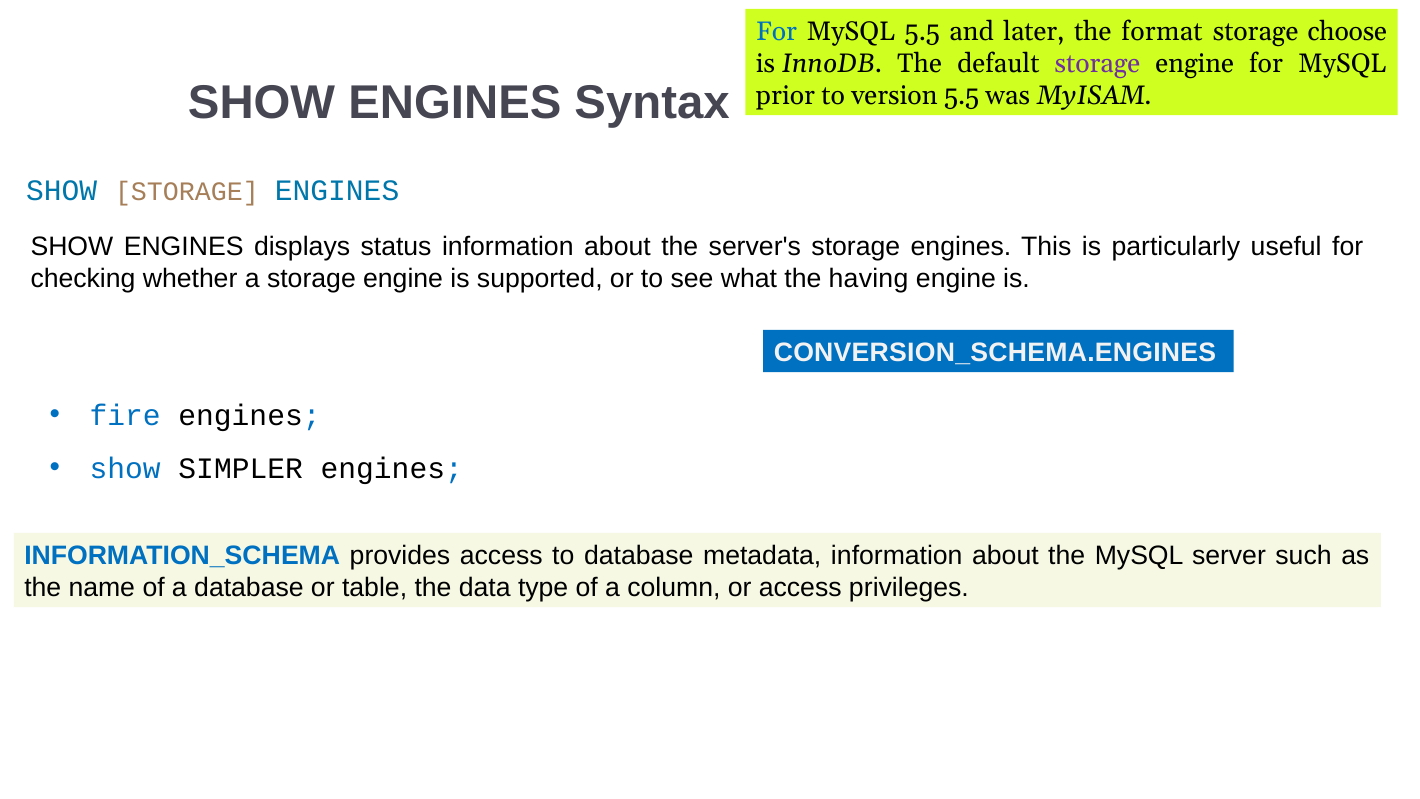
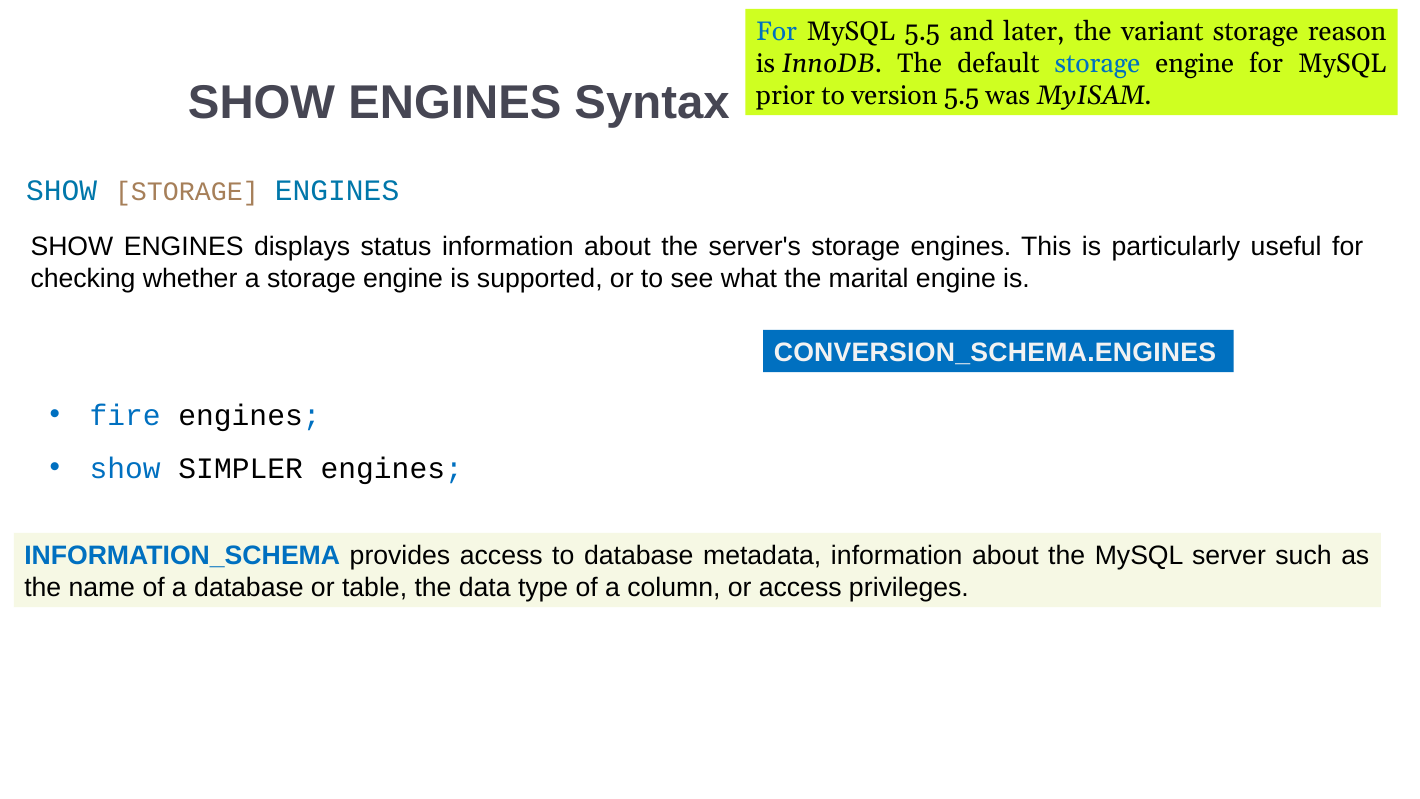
format: format -> variant (1162, 32)
choose: choose -> reason (1347, 32)
storage colour: purple -> blue (1097, 64)
having: having -> marital (869, 278)
